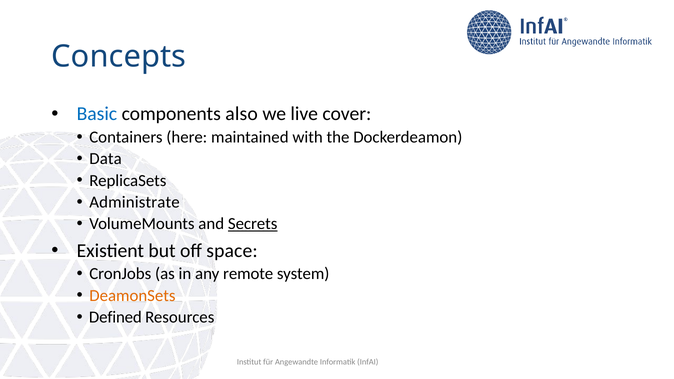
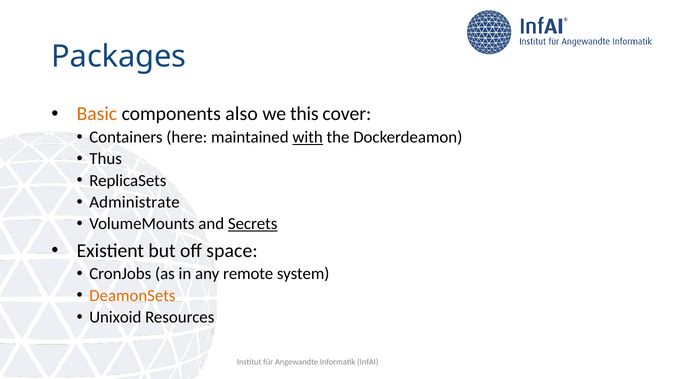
Concepts: Concepts -> Packages (119, 57)
Basic colour: blue -> orange (97, 114)
live: live -> this (304, 114)
with underline: none -> present (308, 137)
Data: Data -> Thus (106, 159)
Defined: Defined -> Unixoid (115, 317)
